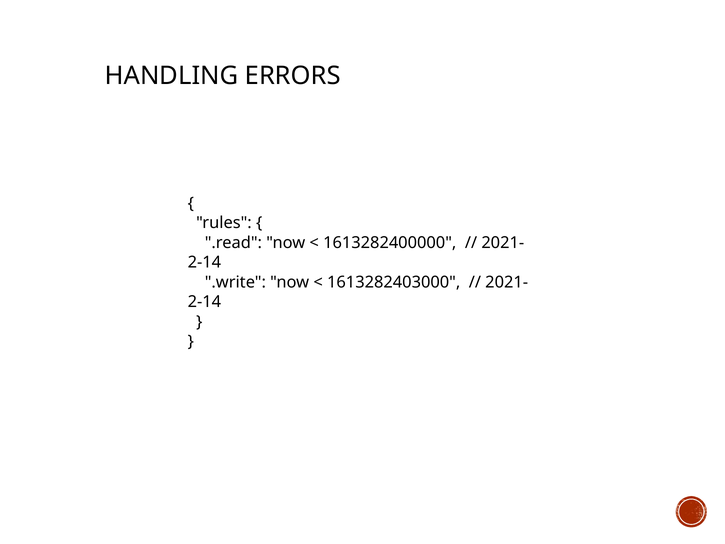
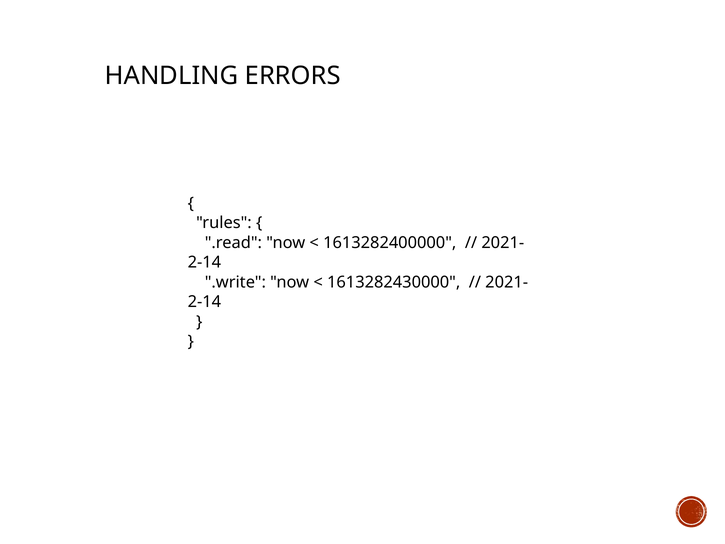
1613282403000: 1613282403000 -> 1613282430000 (394, 282)
